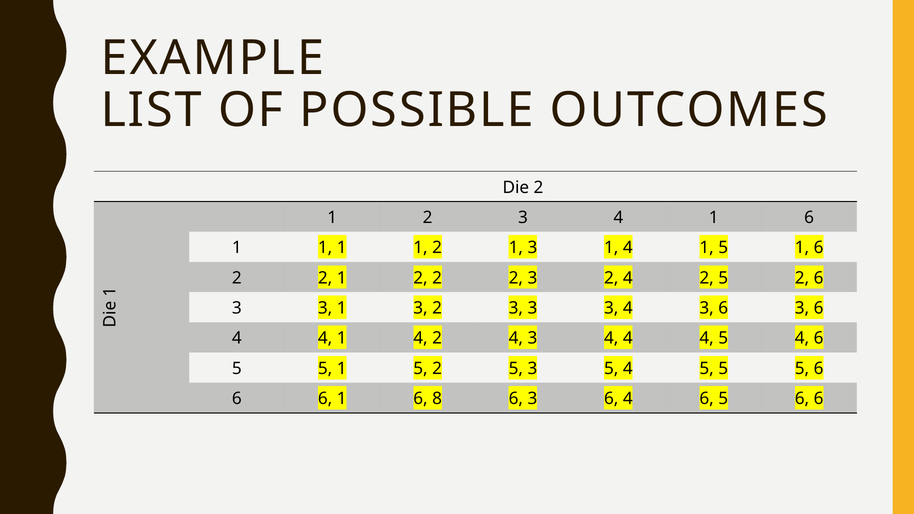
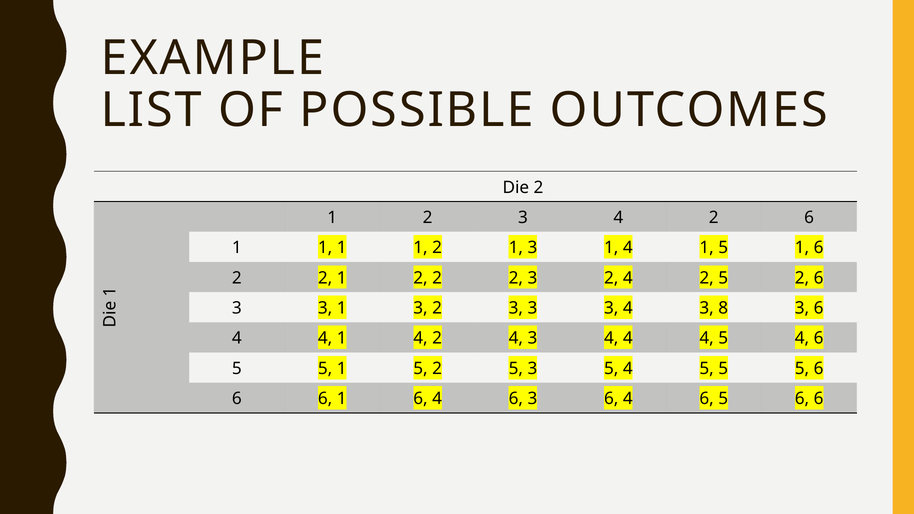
3 4 1: 1 -> 2 (714, 218)
4 3 6: 6 -> 8 (723, 308)
1 6 8: 8 -> 4 (437, 399)
